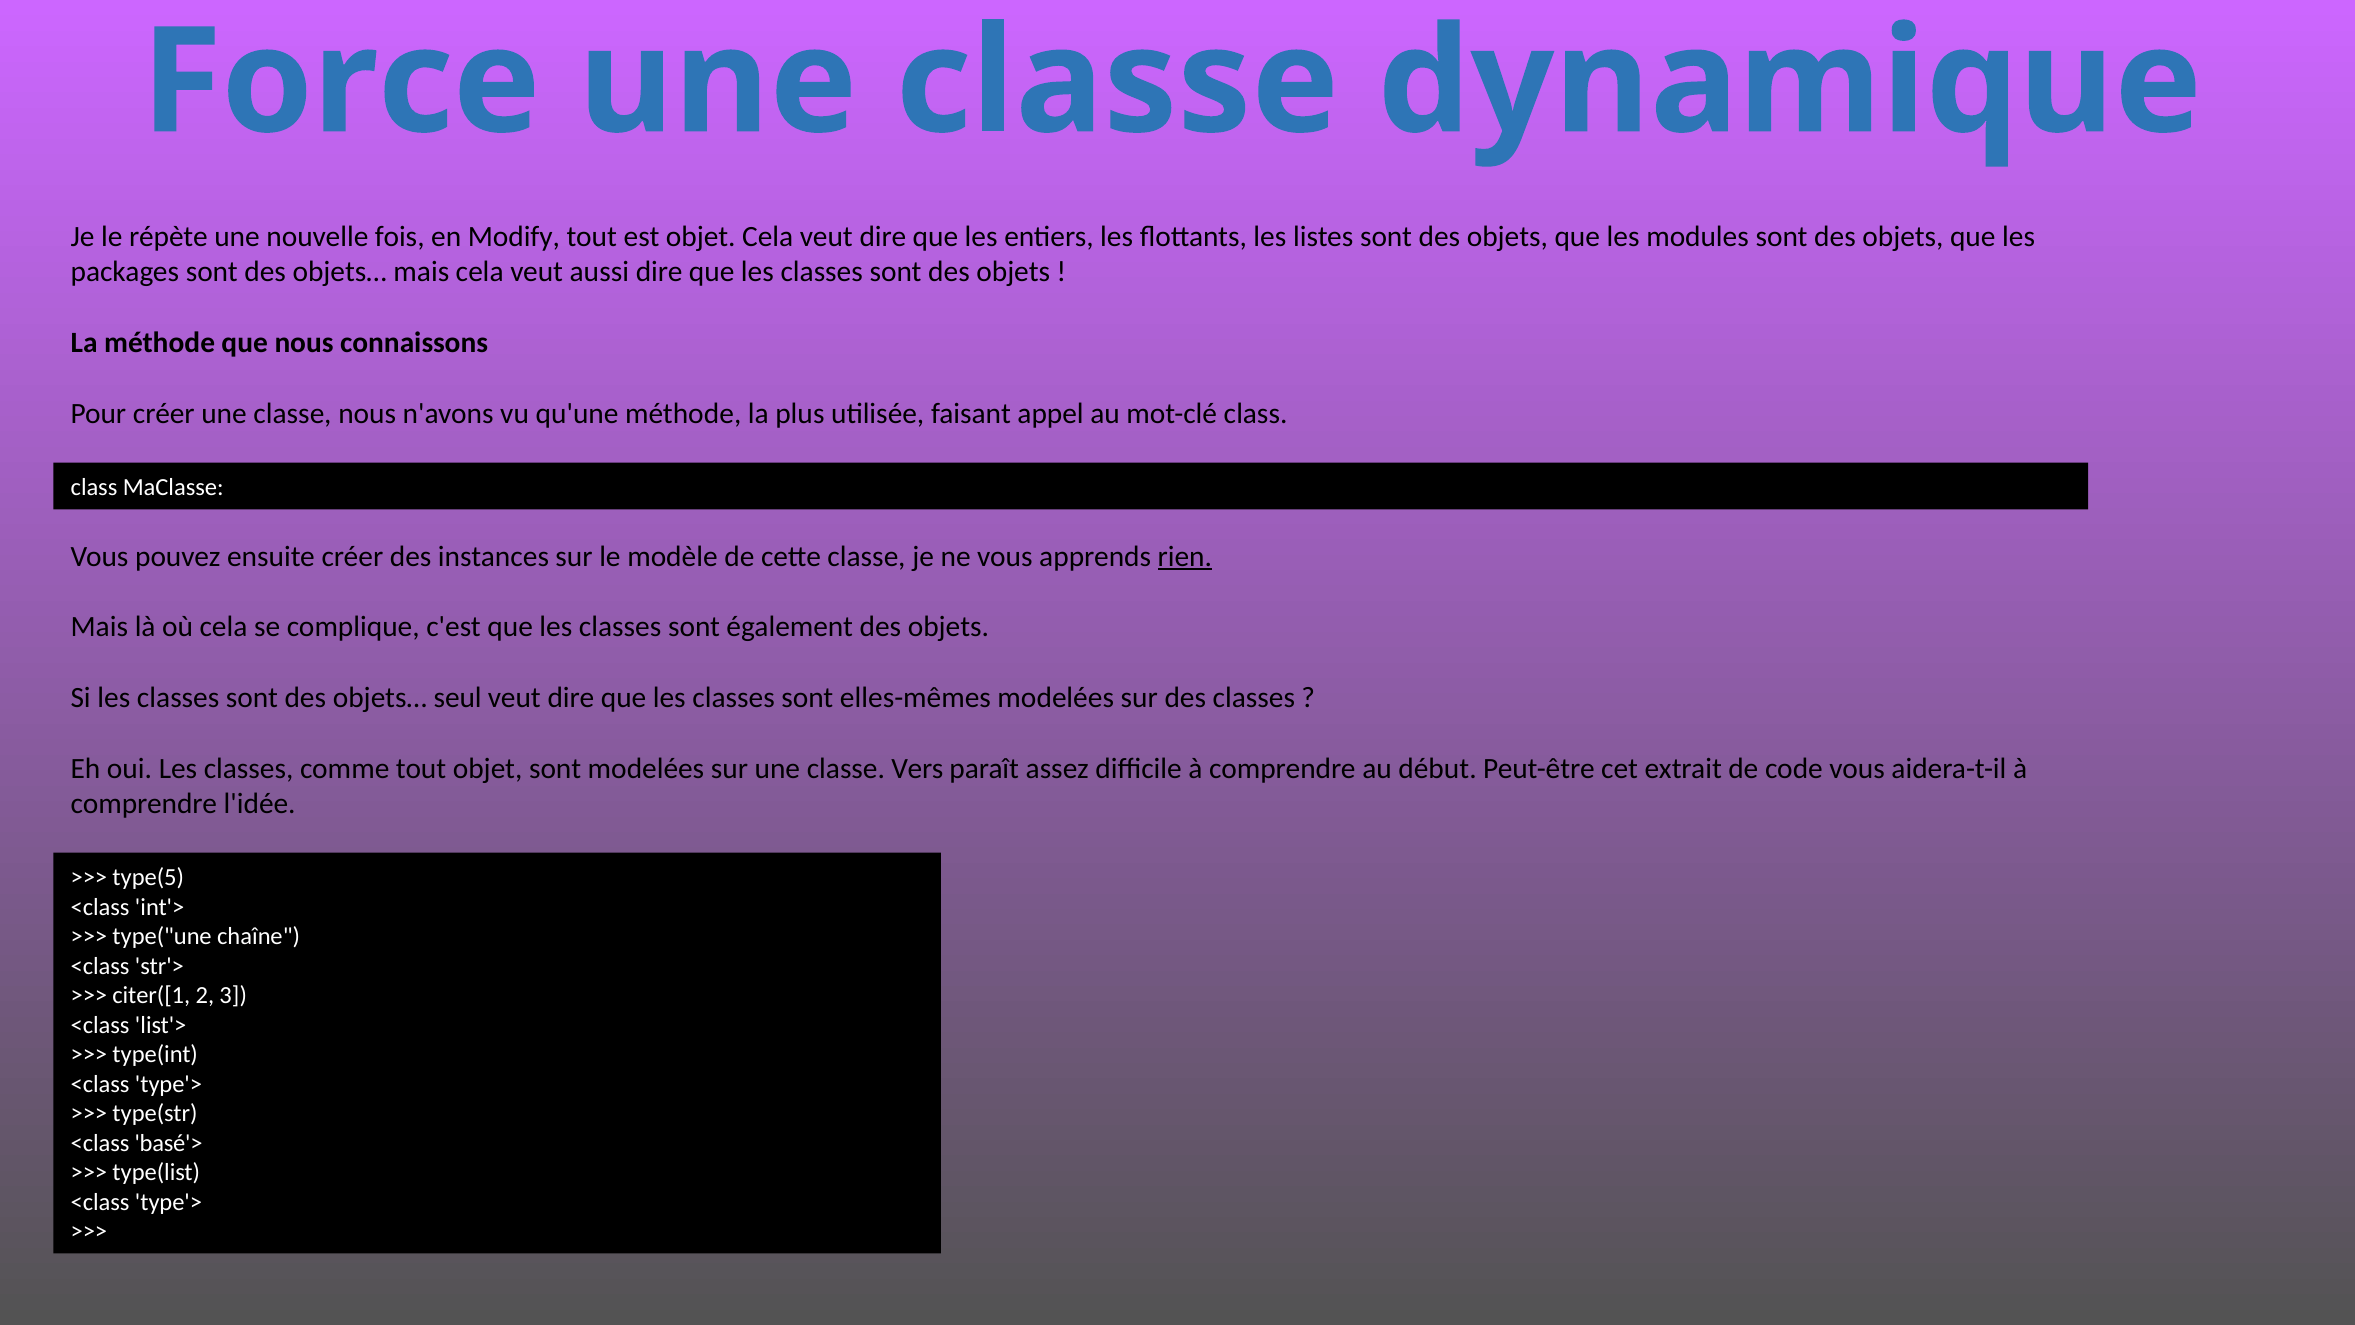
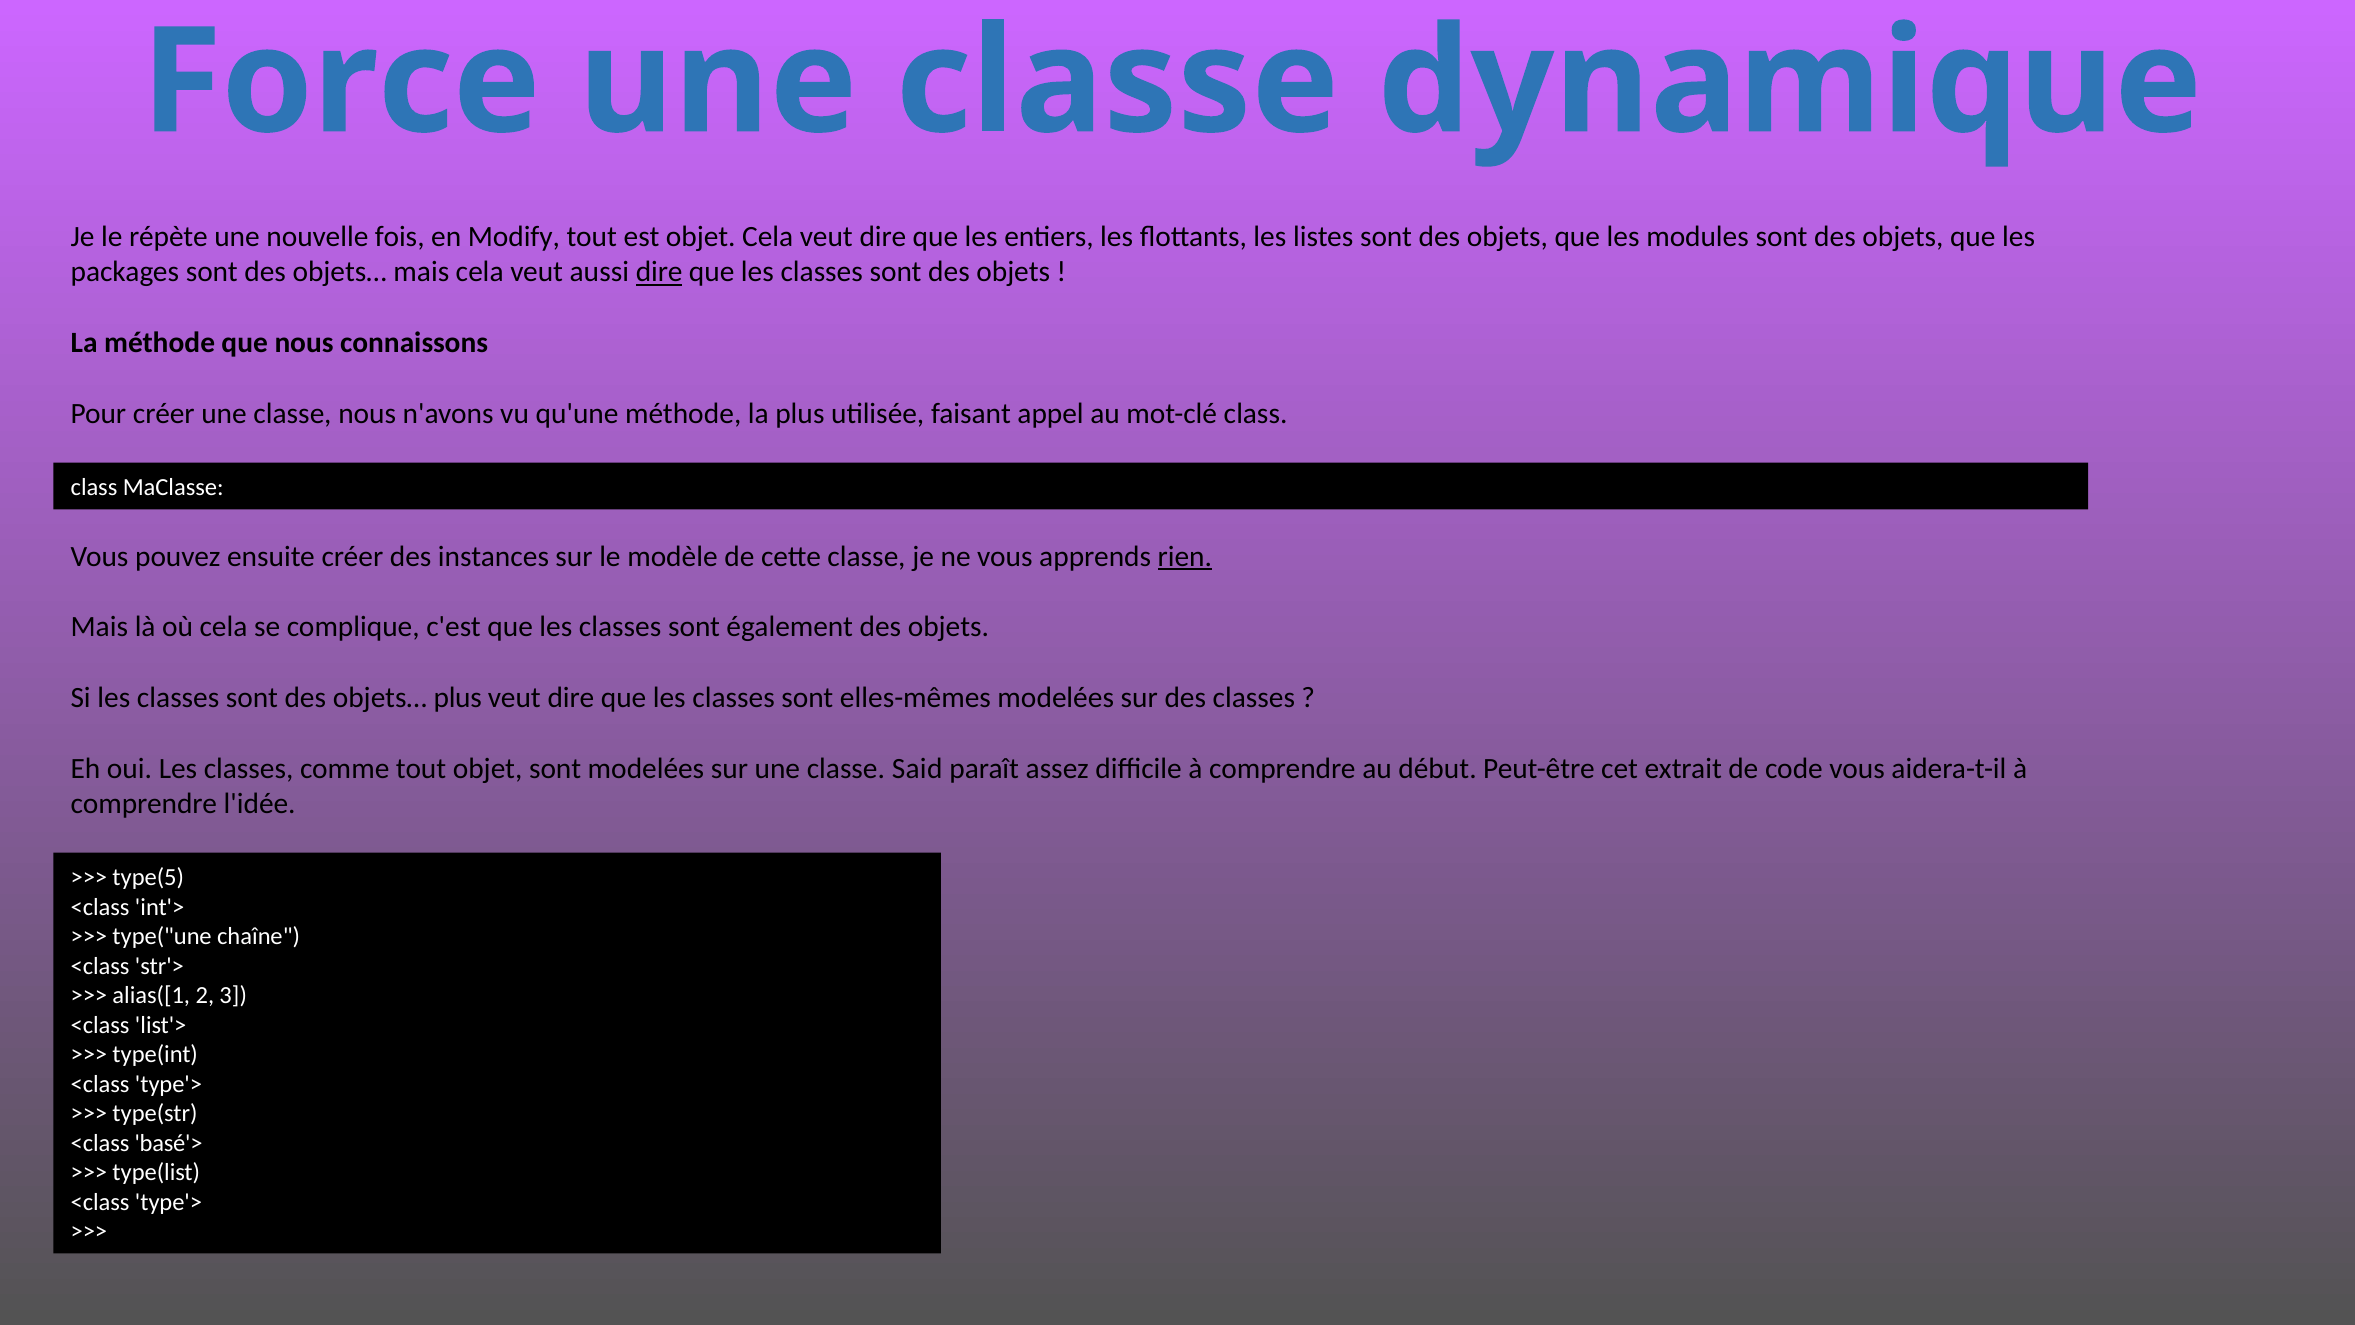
dire underline: none -> present (659, 272)
objets… seul: seul -> plus (458, 698)
Vers: Vers -> Said (917, 768)
citer([1: citer([1 -> alias([1 (151, 996)
